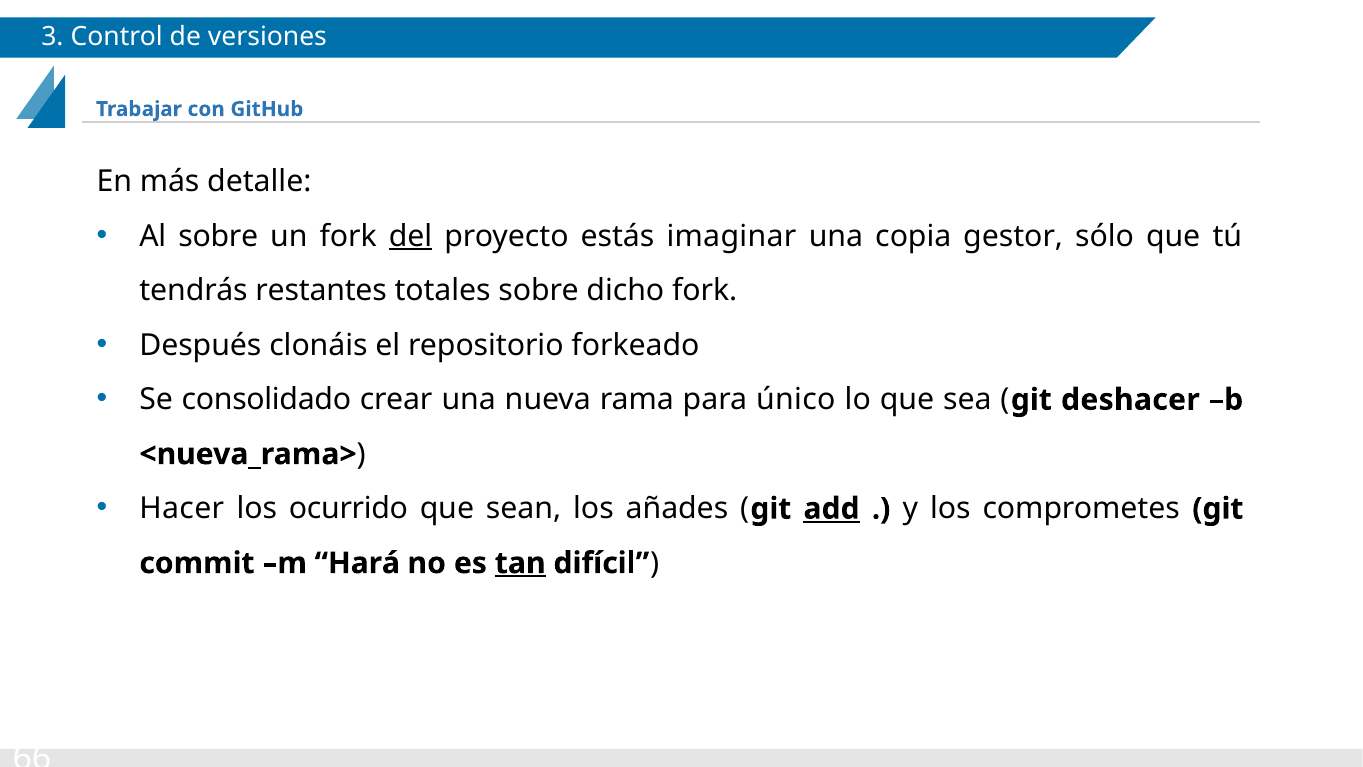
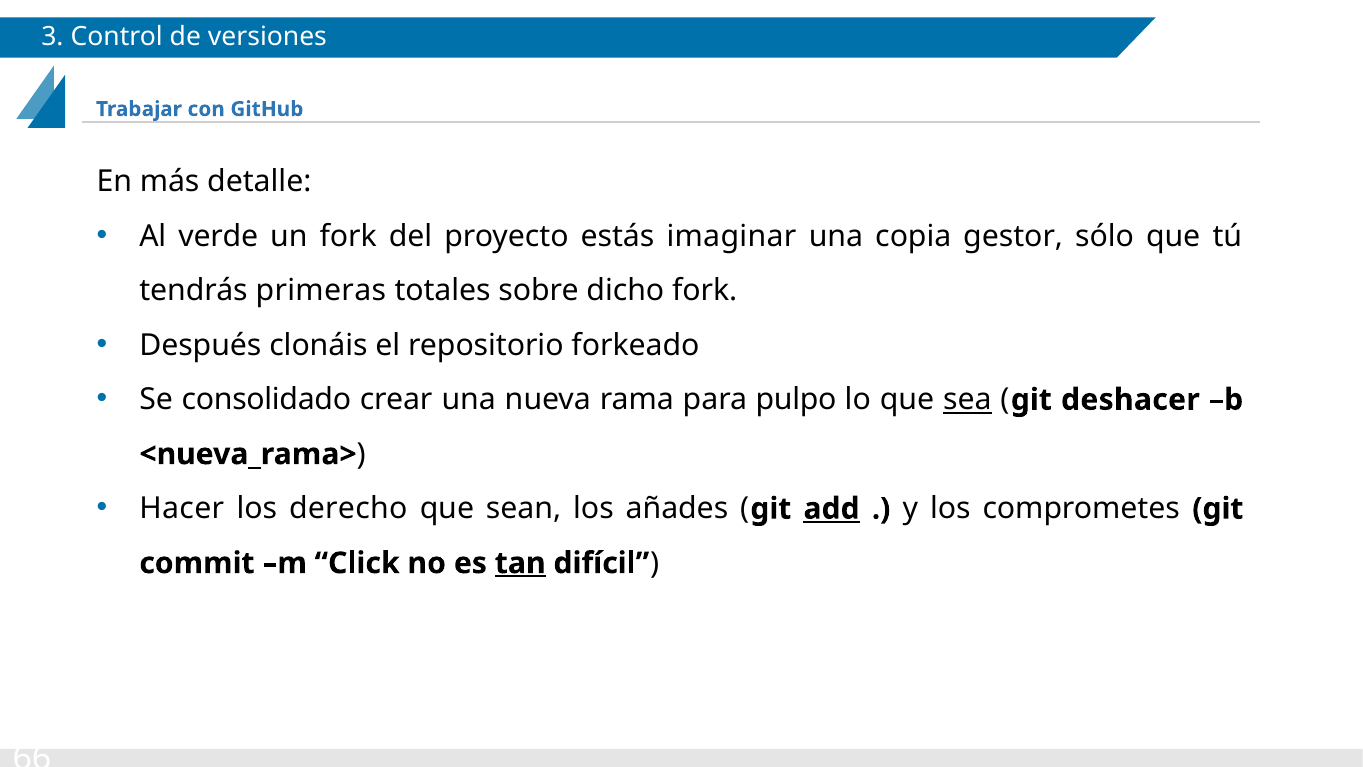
Al sobre: sobre -> verde (218, 236)
del underline: present -> none (411, 236)
restantes: restantes -> primeras (321, 291)
único: único -> pulpo (796, 400)
sea underline: none -> present (967, 400)
ocurrido: ocurrido -> derecho (348, 509)
Hará: Hará -> Click (357, 563)
